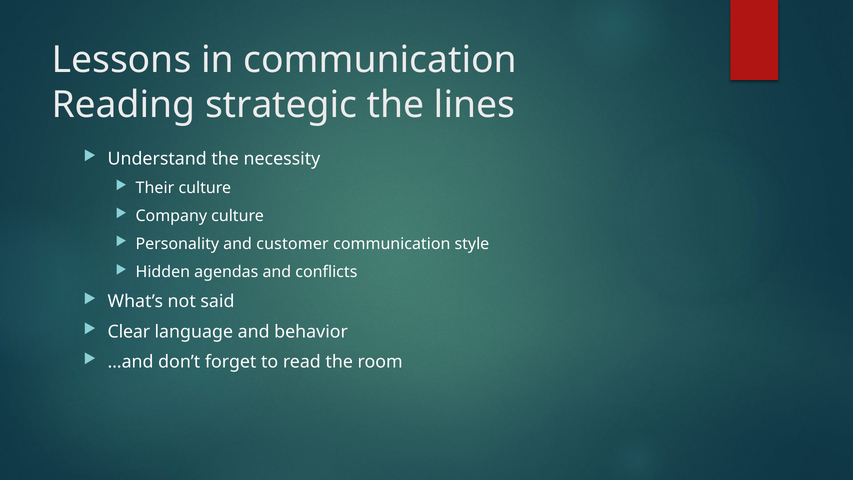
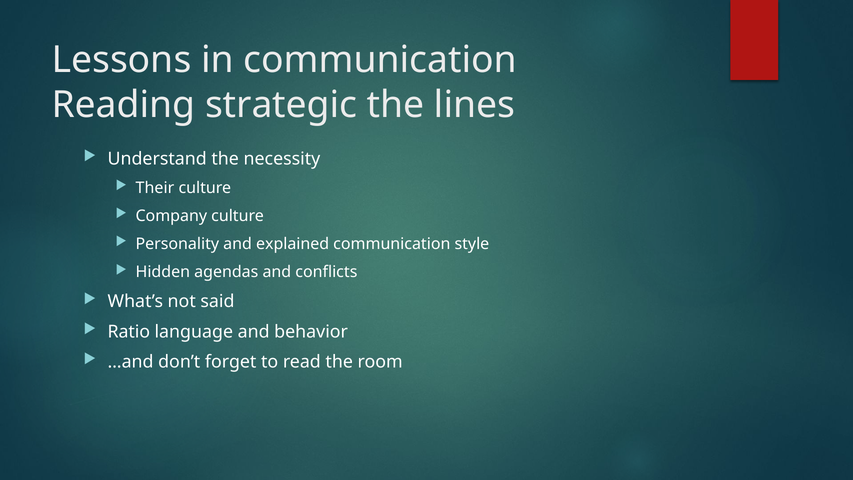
customer: customer -> explained (293, 244)
Clear: Clear -> Ratio (129, 332)
